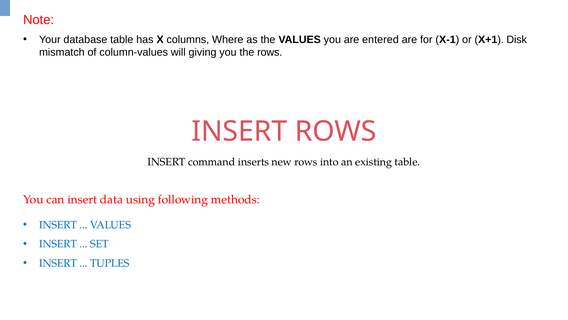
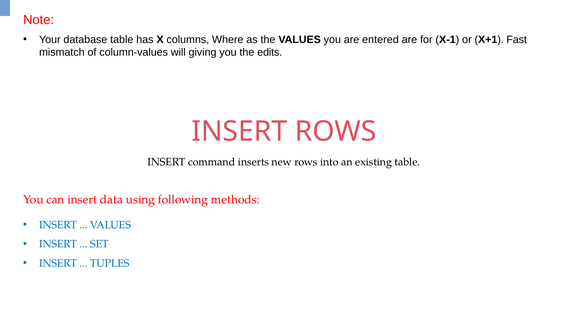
Disk: Disk -> Fast (517, 40)
the rows: rows -> edits (270, 52)
